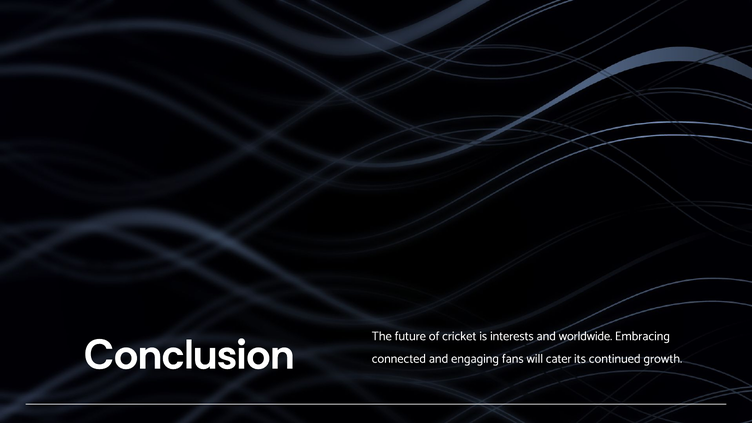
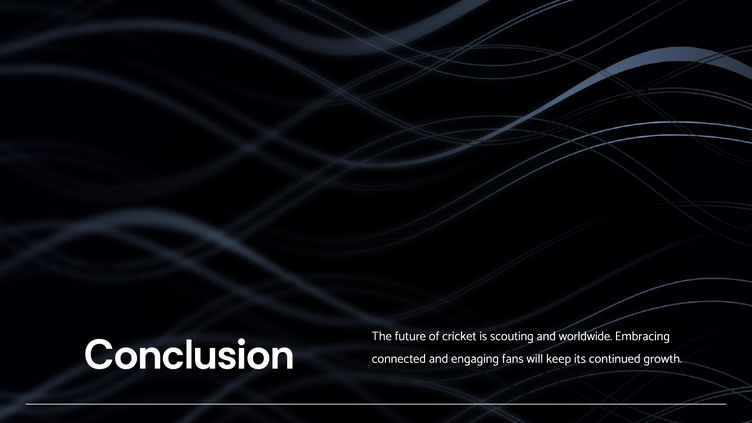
interests: interests -> scouting (512, 336)
cater: cater -> keep (559, 359)
